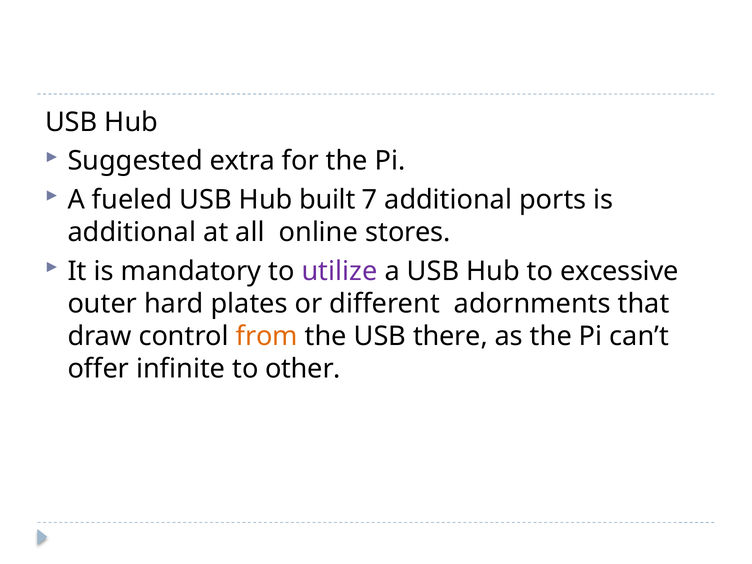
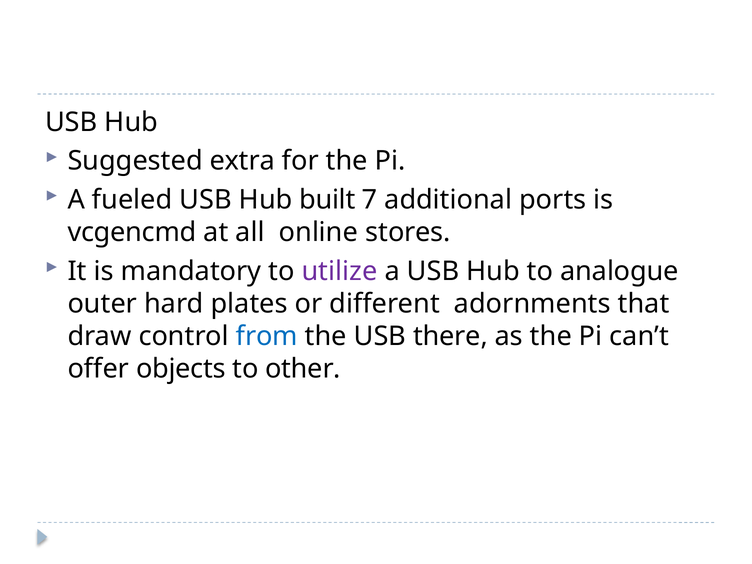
additional: additional -> vcgencmd (132, 232)
excessive: excessive -> analogue (619, 271)
from colour: orange -> blue (267, 336)
infinite: infinite -> objects (181, 369)
